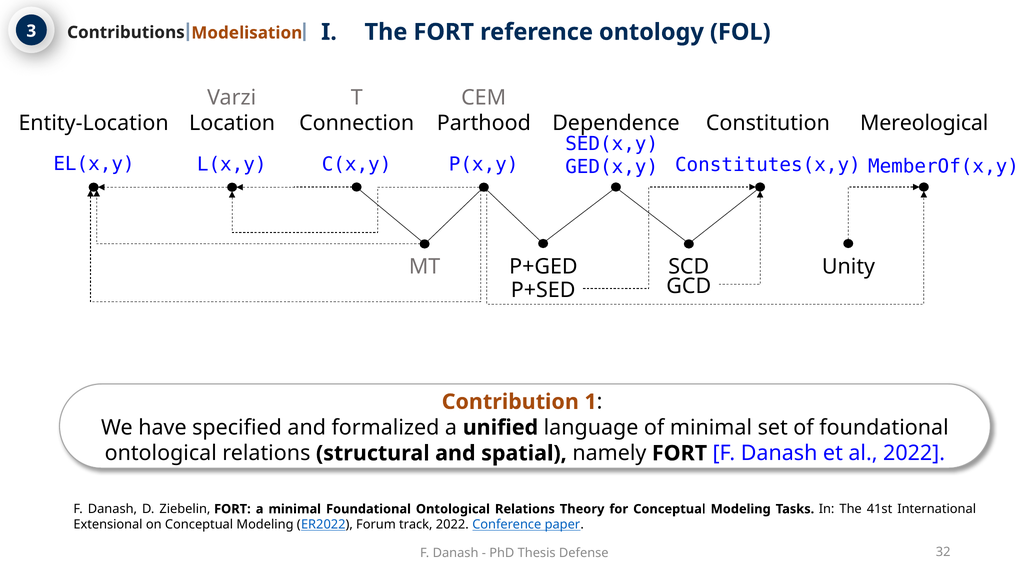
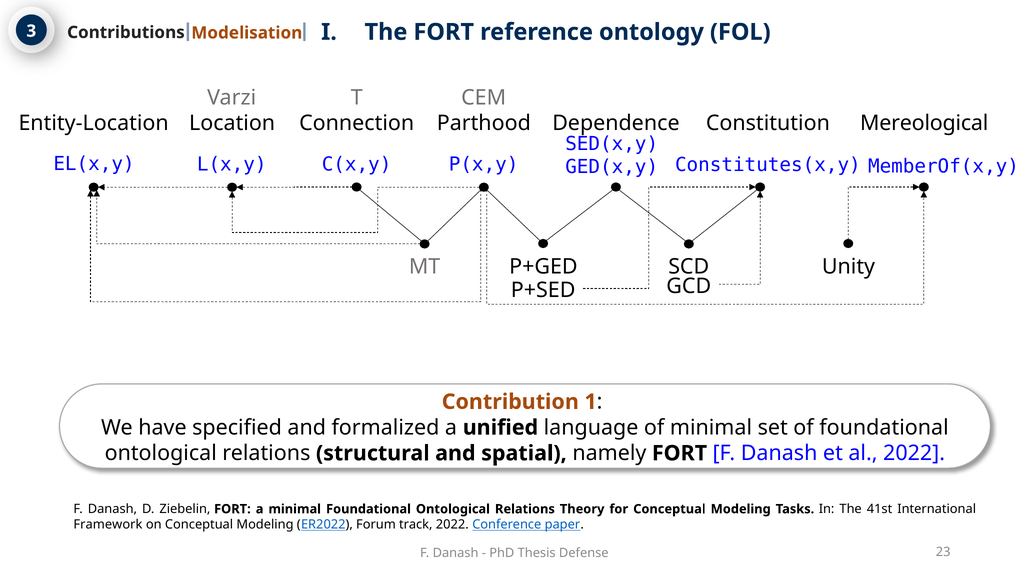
Extensional: Extensional -> Framework (108, 524)
32: 32 -> 23 (943, 552)
